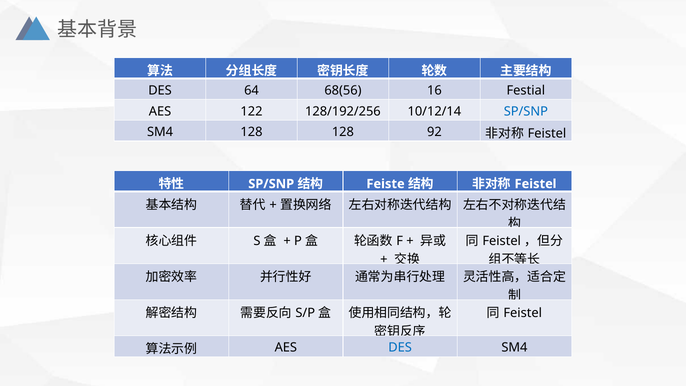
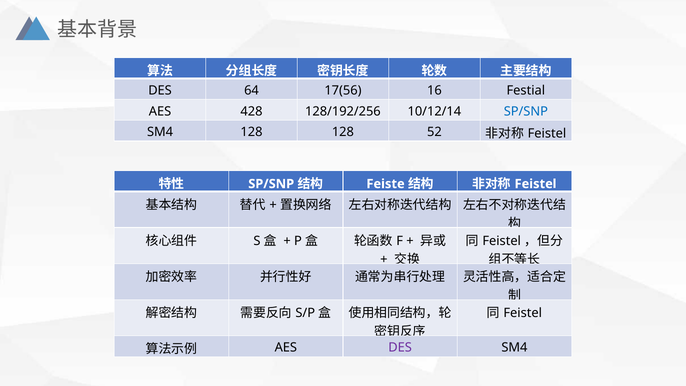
68(56: 68(56 -> 17(56 (343, 90)
122: 122 -> 428 (252, 111)
92: 92 -> 52 (434, 132)
DES colour: blue -> purple (400, 348)
